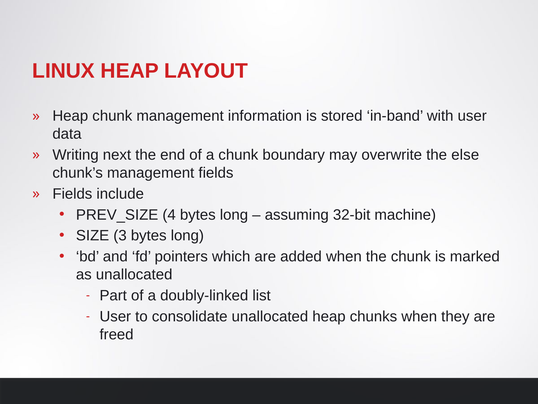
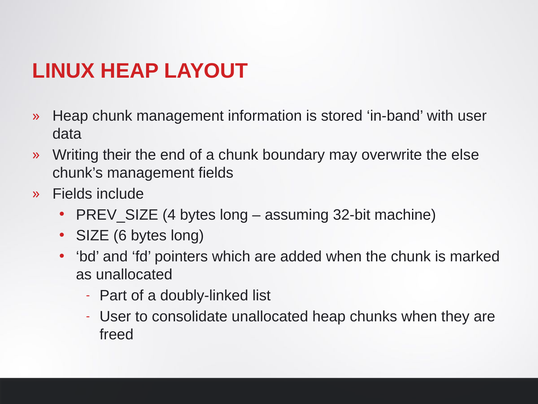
next: next -> their (117, 155)
3: 3 -> 6 (120, 235)
